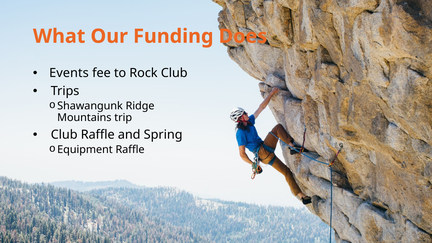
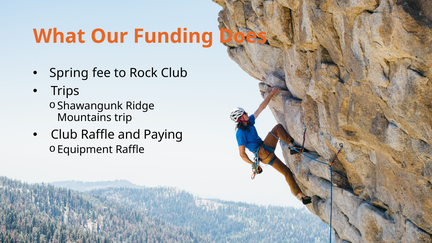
Events: Events -> Spring (69, 73)
Spring: Spring -> Paying (163, 135)
